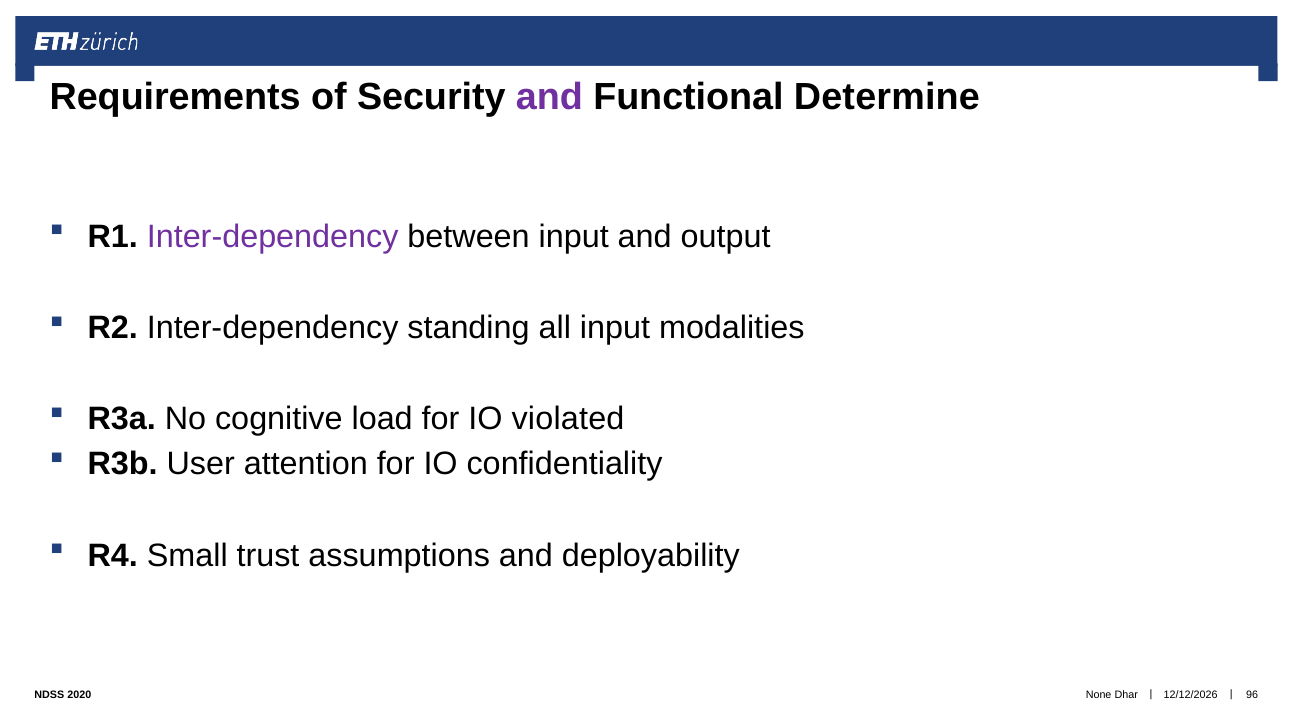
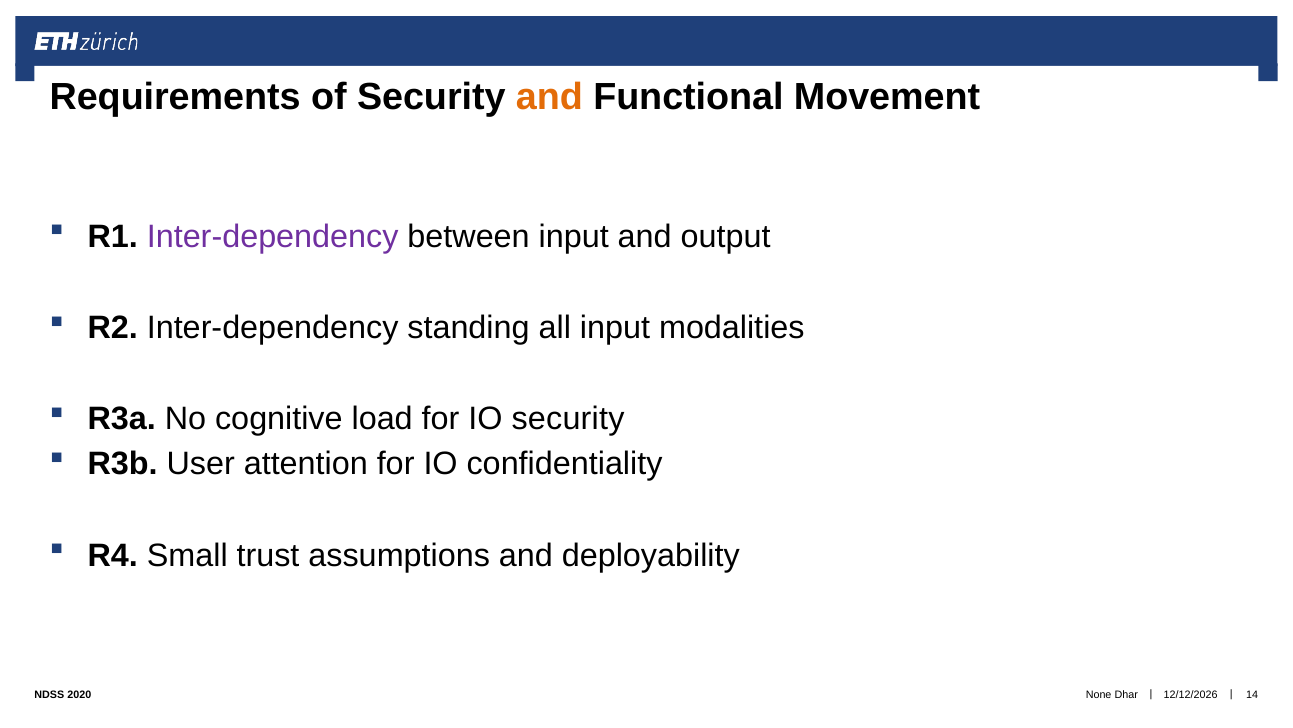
and colour: purple -> orange (549, 97)
Determine: Determine -> Movement (887, 97)
IO violated: violated -> security (568, 419)
96: 96 -> 14 (1252, 695)
